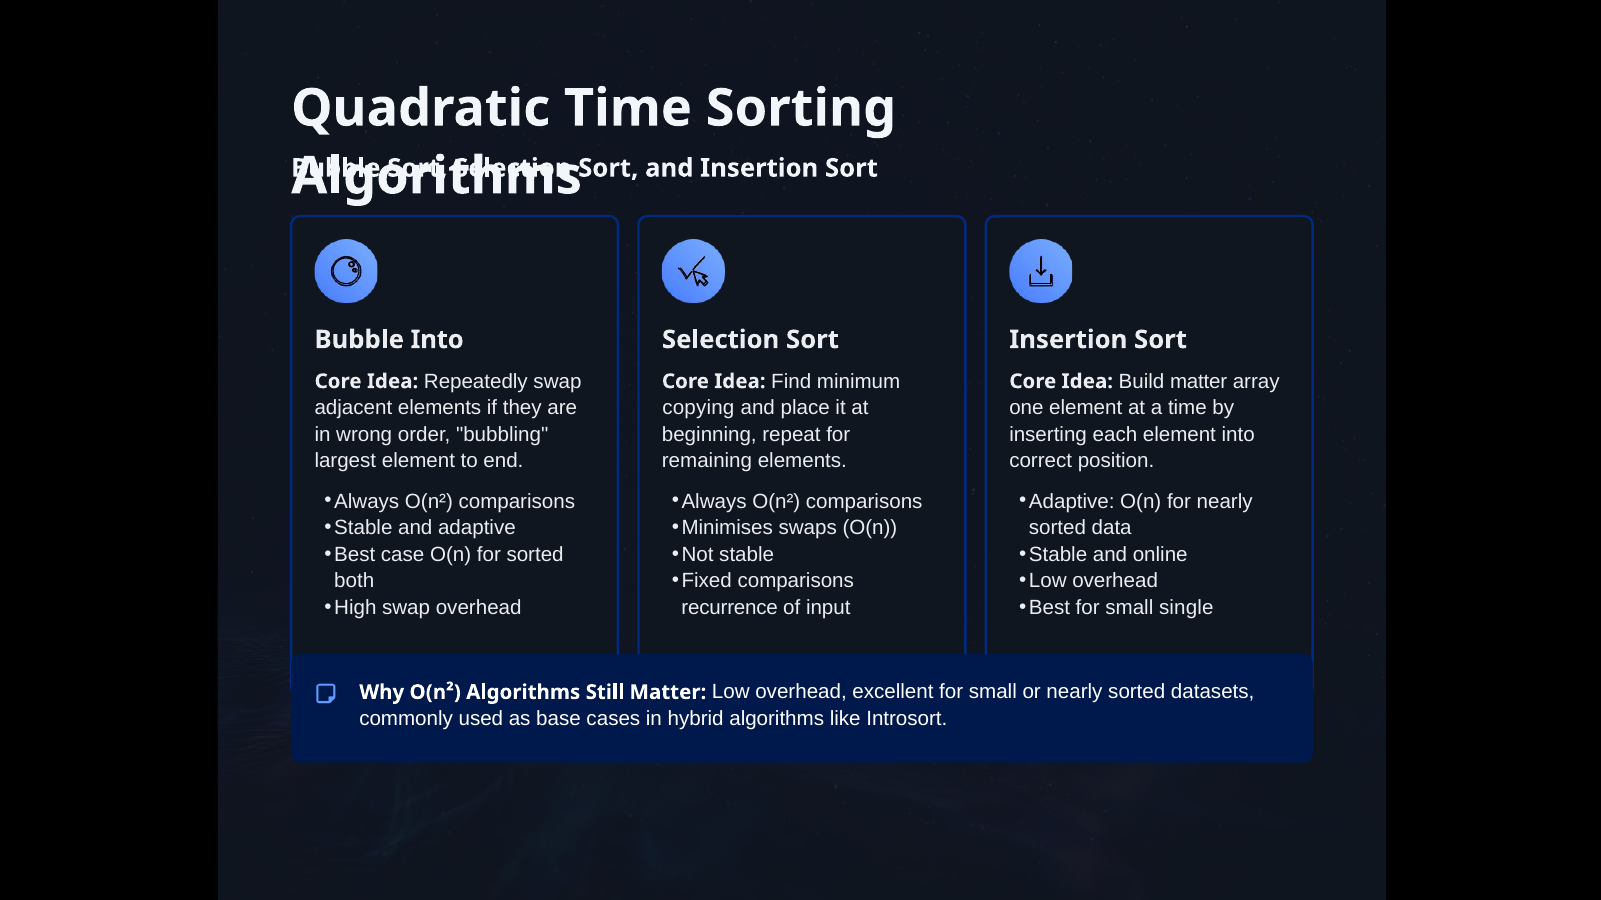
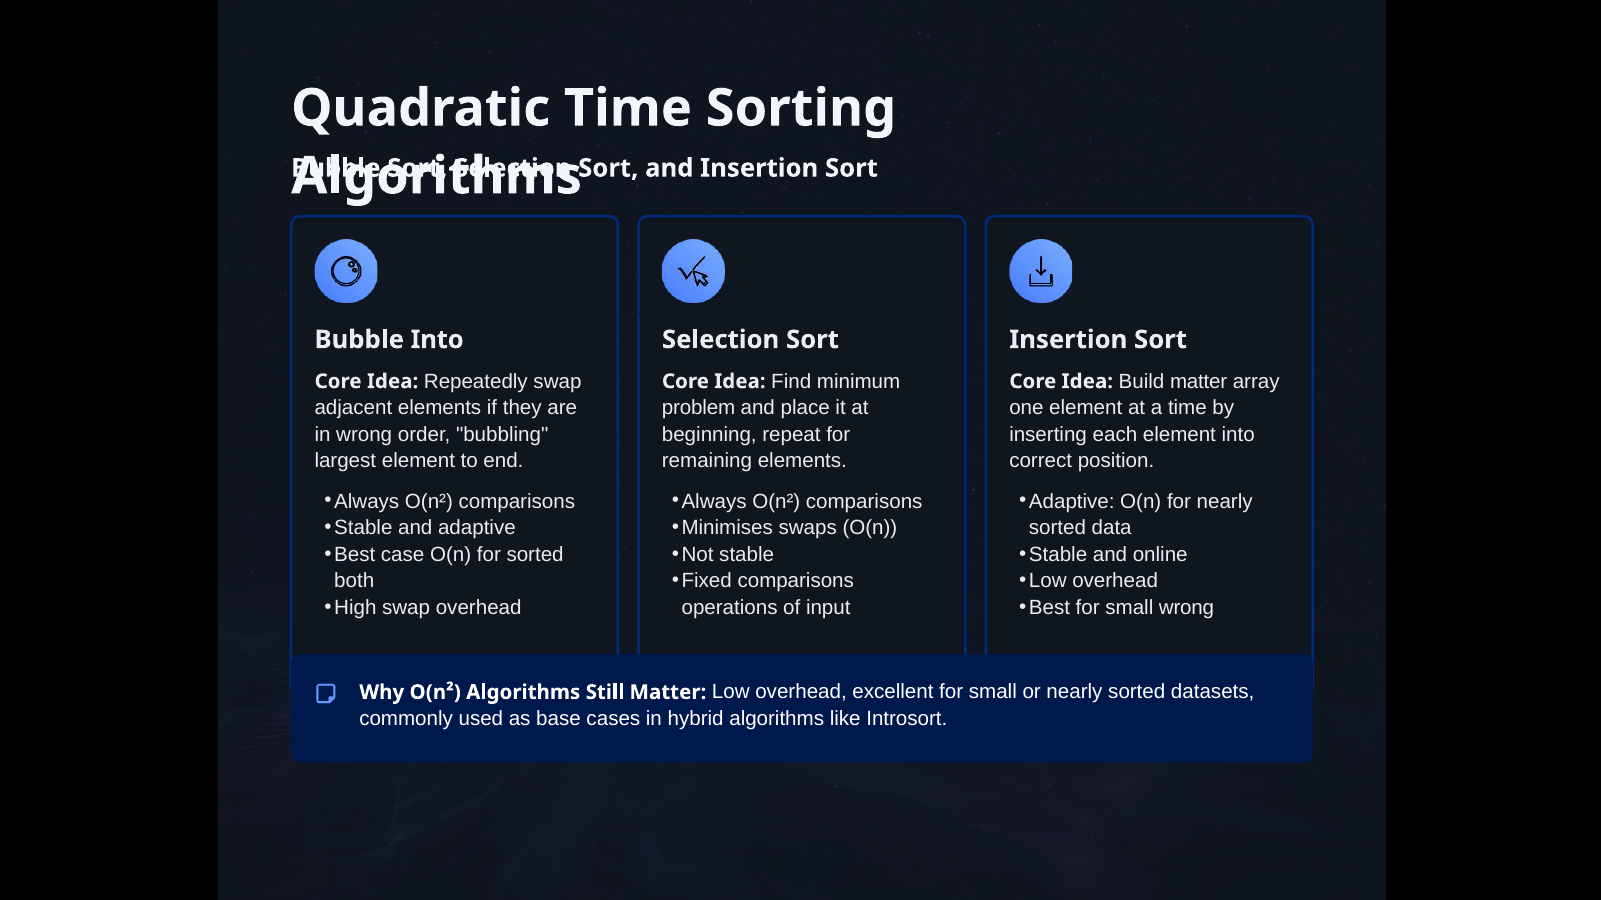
copying: copying -> problem (699, 408)
small single: single -> wrong (1187, 608)
recurrence: recurrence -> operations (730, 608)
